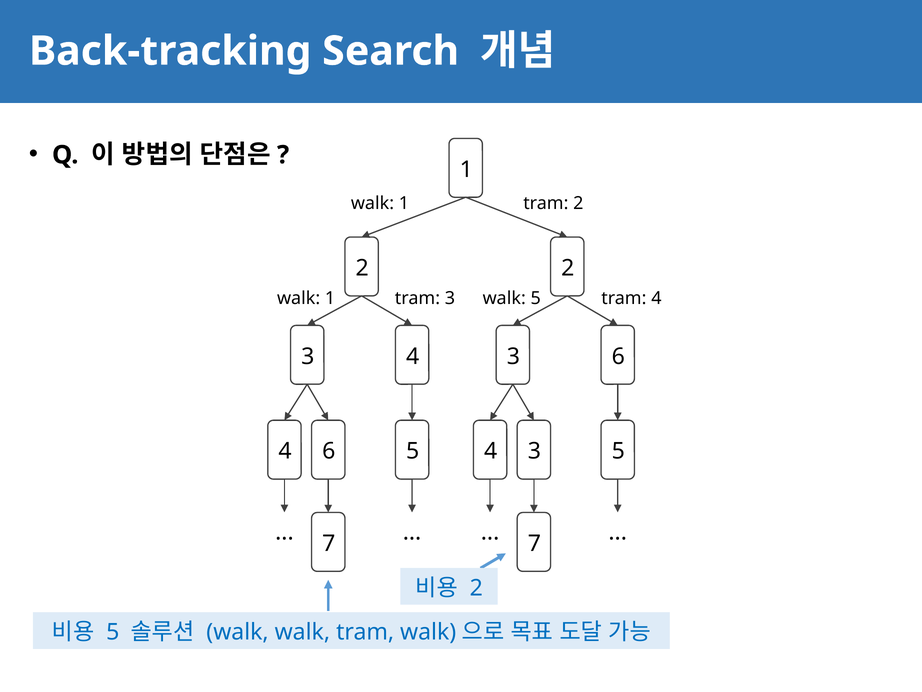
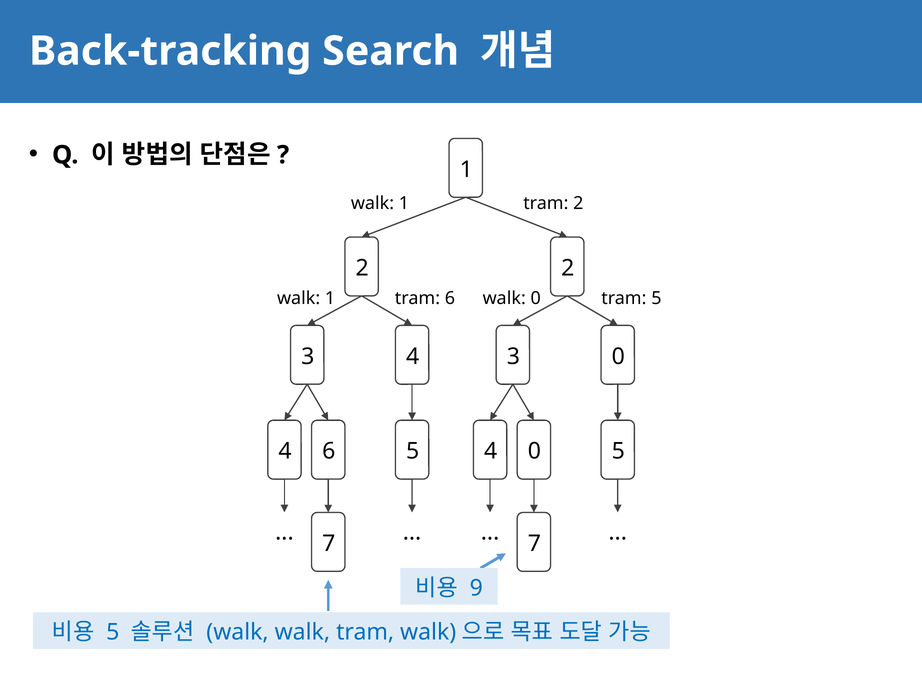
tram 3: 3 -> 6 (450, 298)
walk 5: 5 -> 0 (536, 298)
tram 4: 4 -> 5 (656, 298)
3 6: 6 -> 0 (618, 356)
4 3: 3 -> 0 (534, 451)
2: 2 -> 9 (476, 588)
